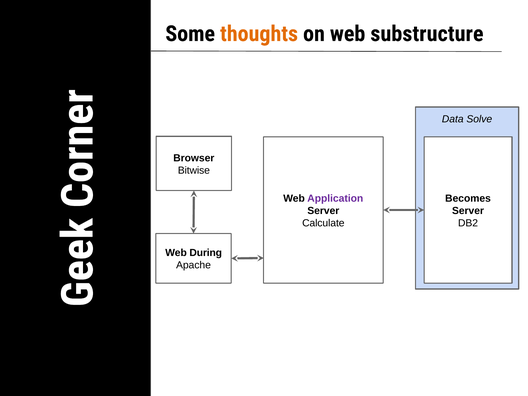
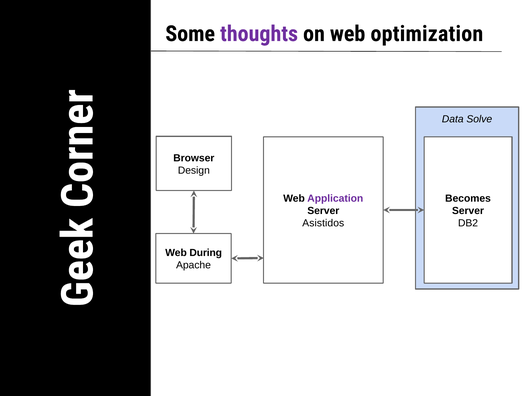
thoughts colour: orange -> purple (259, 34)
substructure: substructure -> optimization (427, 34)
Bitwise: Bitwise -> Design (194, 170)
Calculate: Calculate -> Asistidos (323, 223)
